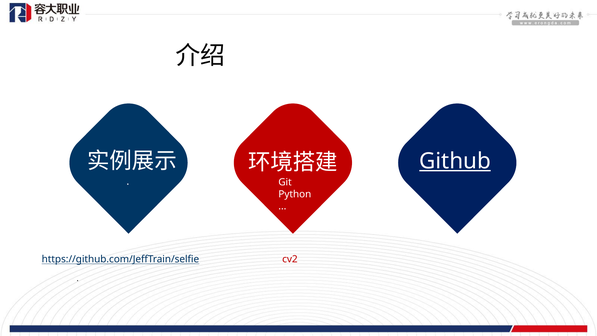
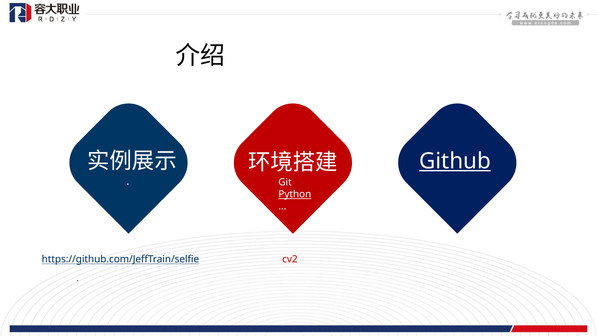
Python underline: none -> present (295, 194)
